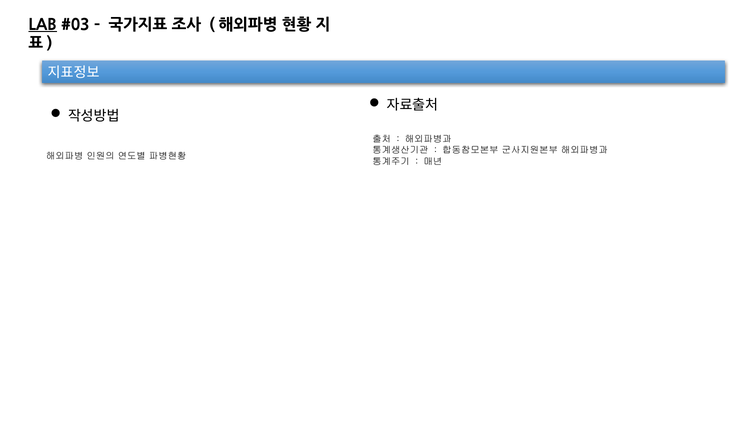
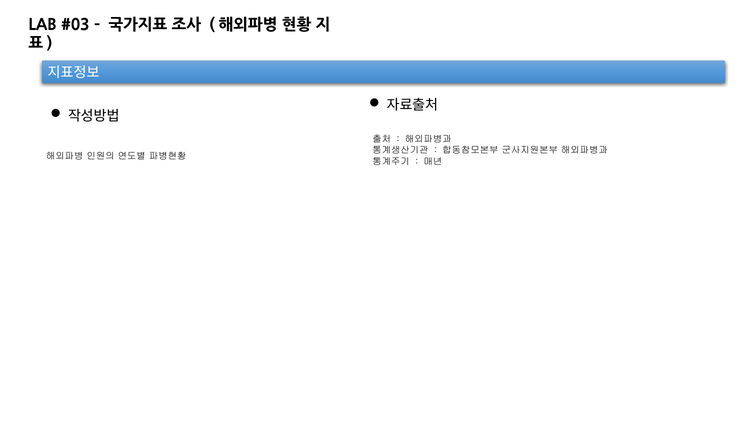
LAB underline: present -> none (43, 25)
